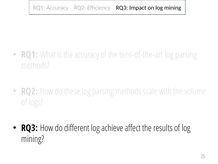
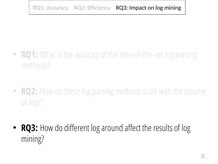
achieve: achieve -> around (112, 128)
